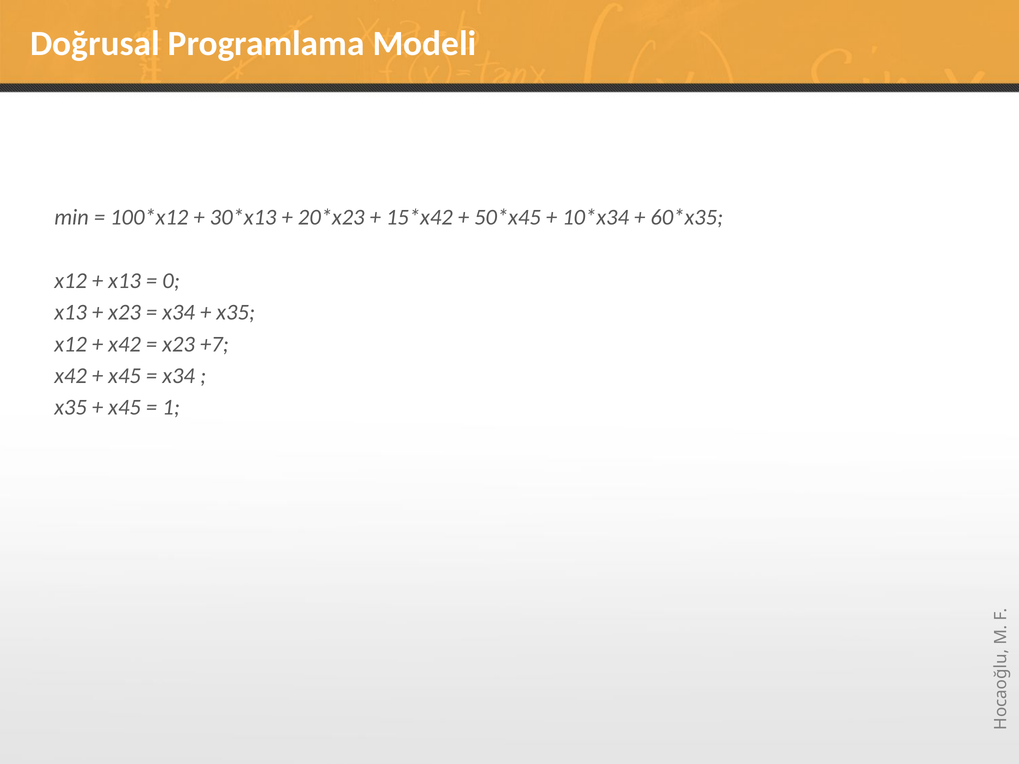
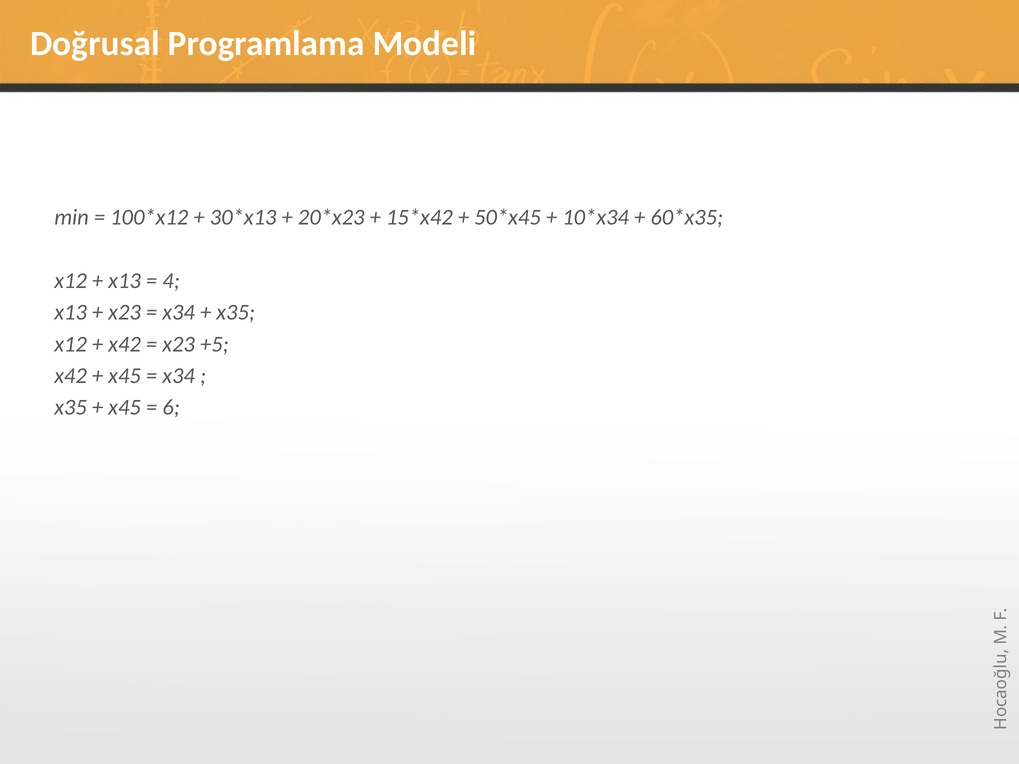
0: 0 -> 4 (171, 281)
+7: +7 -> +5 (214, 344)
1: 1 -> 6 (171, 408)
